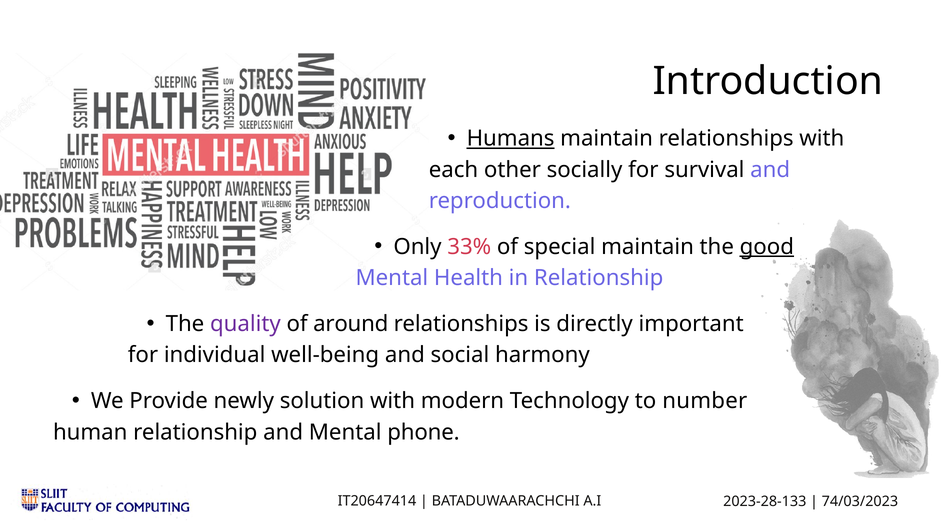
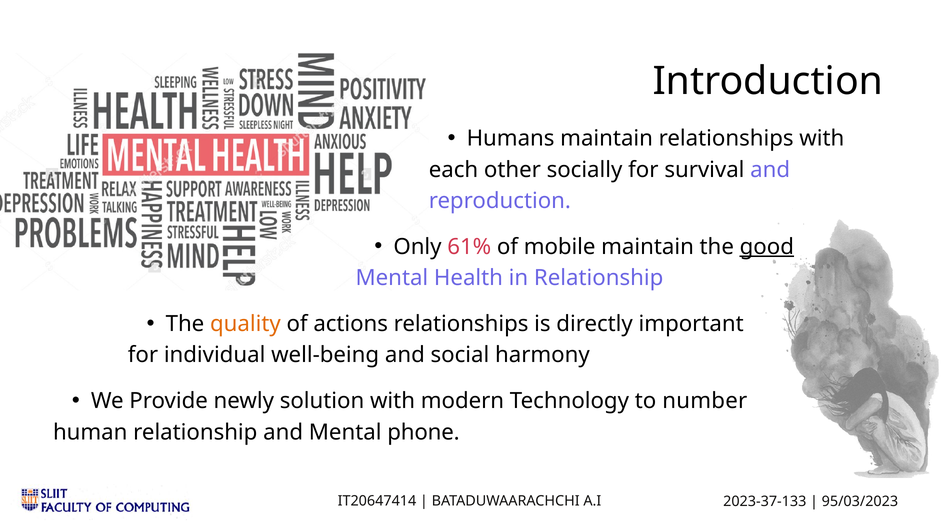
Humans underline: present -> none (511, 138)
33%: 33% -> 61% (469, 246)
special: special -> mobile (560, 246)
quality colour: purple -> orange (245, 324)
around: around -> actions (351, 324)
2023-28-133: 2023-28-133 -> 2023-37-133 (765, 501)
74/03/2023: 74/03/2023 -> 95/03/2023 (860, 501)
